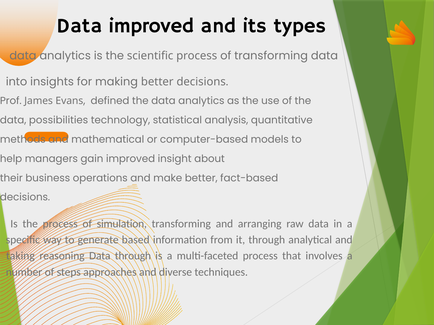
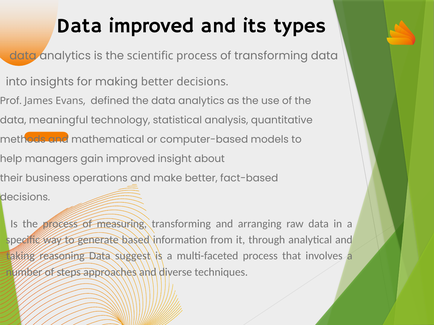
possibilities: possibilities -> meaningful (59, 120)
simulation: simulation -> measuring (122, 224)
Data through: through -> suggest (133, 256)
